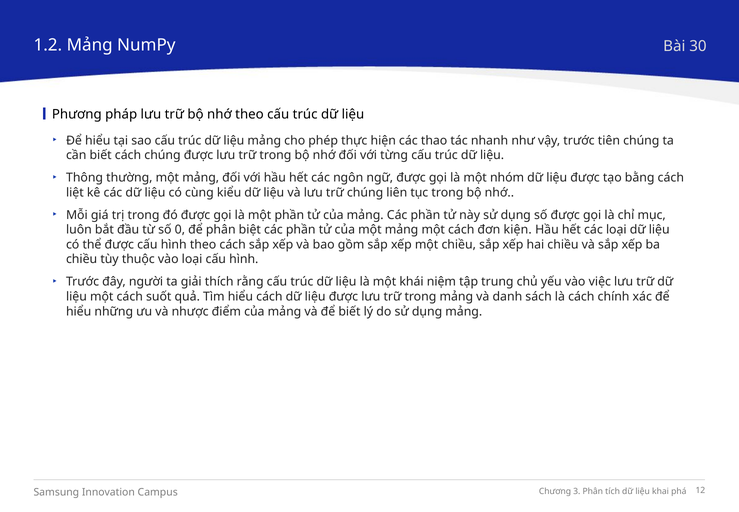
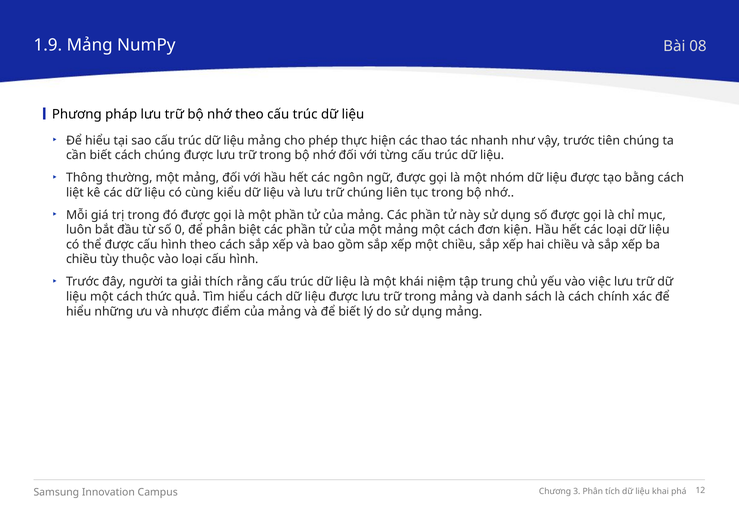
1.2: 1.2 -> 1.9 (48, 45)
30: 30 -> 08 (698, 46)
suốt: suốt -> thức (159, 296)
